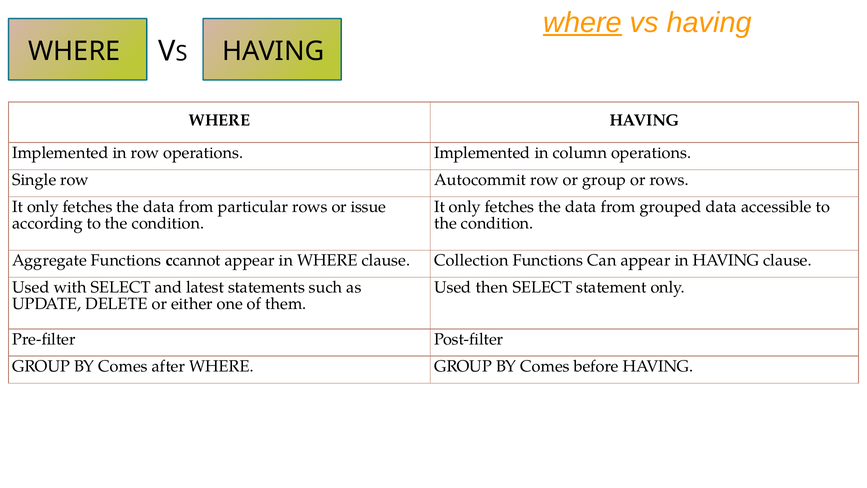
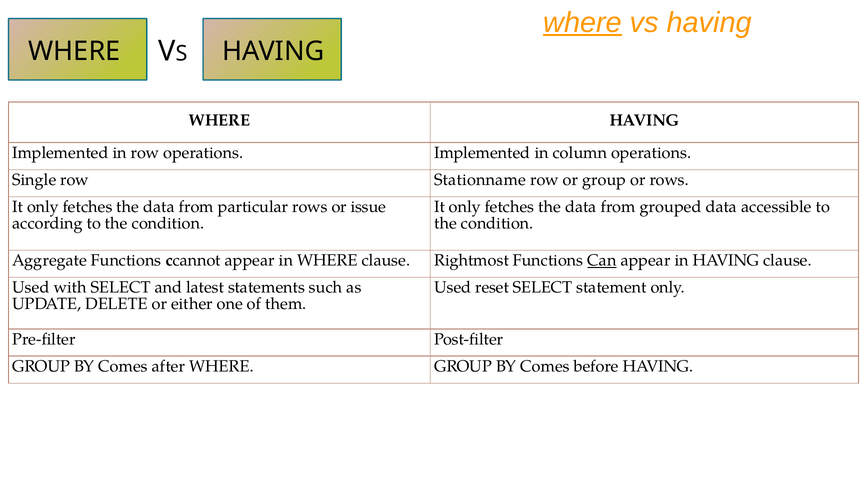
Autocommit: Autocommit -> Stationname (480, 180)
Collection: Collection -> Rightmost (472, 260)
Can underline: none -> present (602, 260)
then: then -> reset (492, 287)
